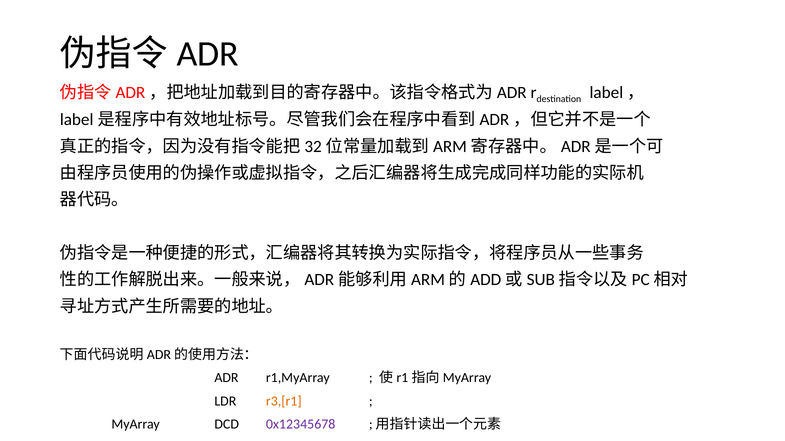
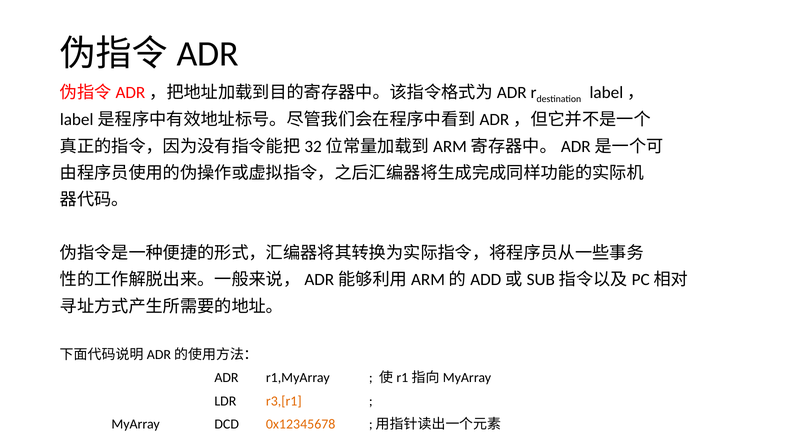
0x12345678 colour: purple -> orange (301, 425)
